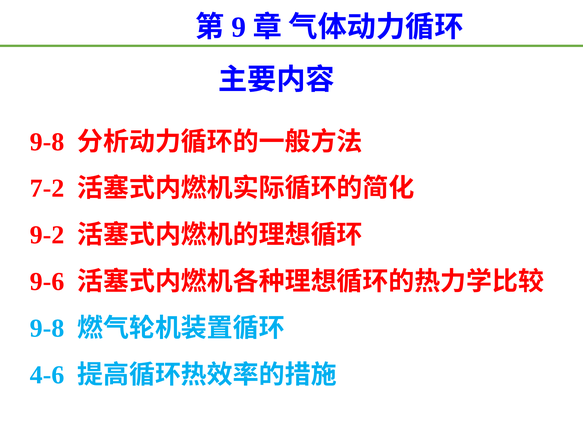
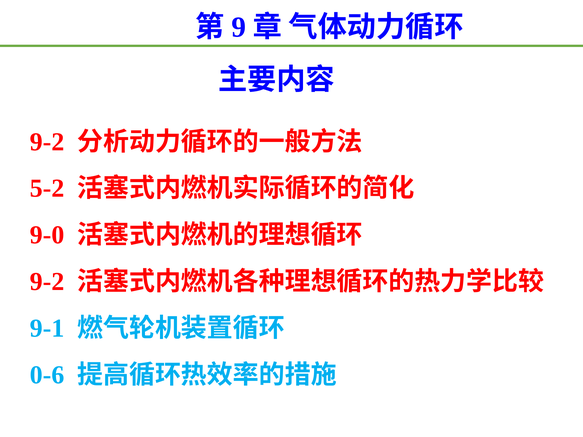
9-8: 9-8 -> 9-2 (47, 142)
7-2: 7-2 -> 5-2 (47, 189)
9-2: 9-2 -> 9-0 (47, 235)
9-6: 9-6 -> 9-2 (47, 282)
9-8: 9-8 -> 9-1 (47, 328)
4-6: 4-6 -> 0-6 (47, 375)
